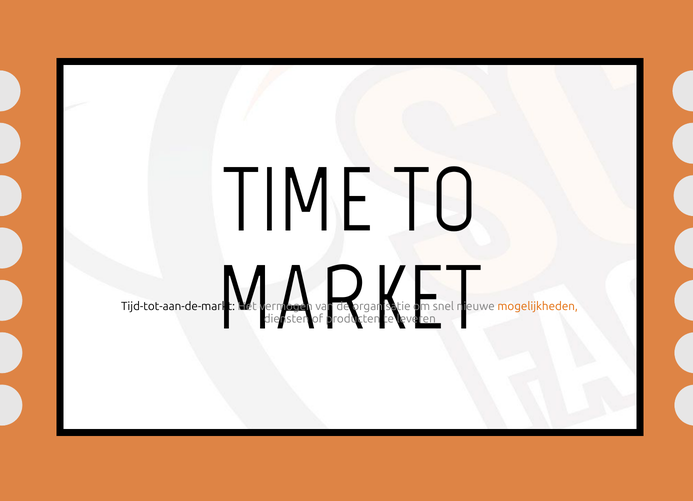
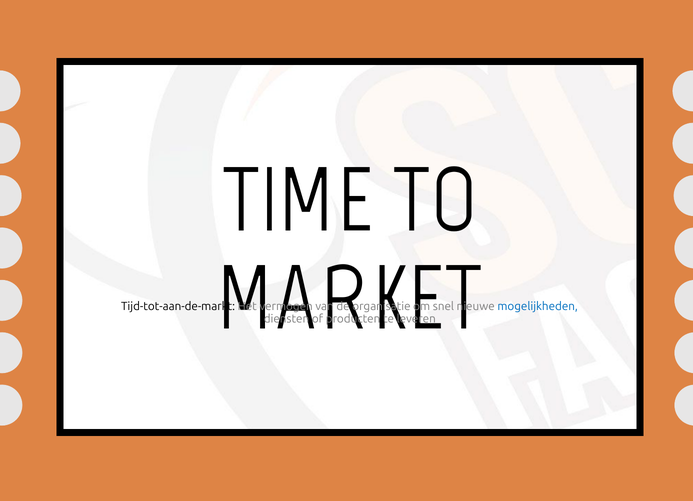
mogelijkheden colour: orange -> blue (538, 306)
